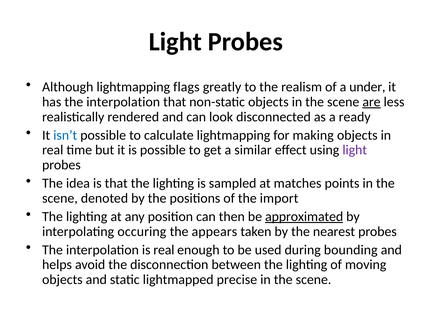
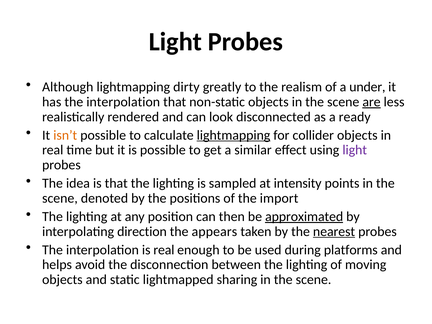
flags: flags -> dirty (186, 87)
isn’t colour: blue -> orange (65, 135)
lightmapping underline: none -> present (234, 135)
making: making -> collider (313, 135)
matches: matches -> intensity (298, 183)
occuring: occuring -> direction (142, 231)
nearest underline: none -> present (334, 231)
bounding: bounding -> platforms (351, 250)
precise: precise -> sharing (237, 280)
